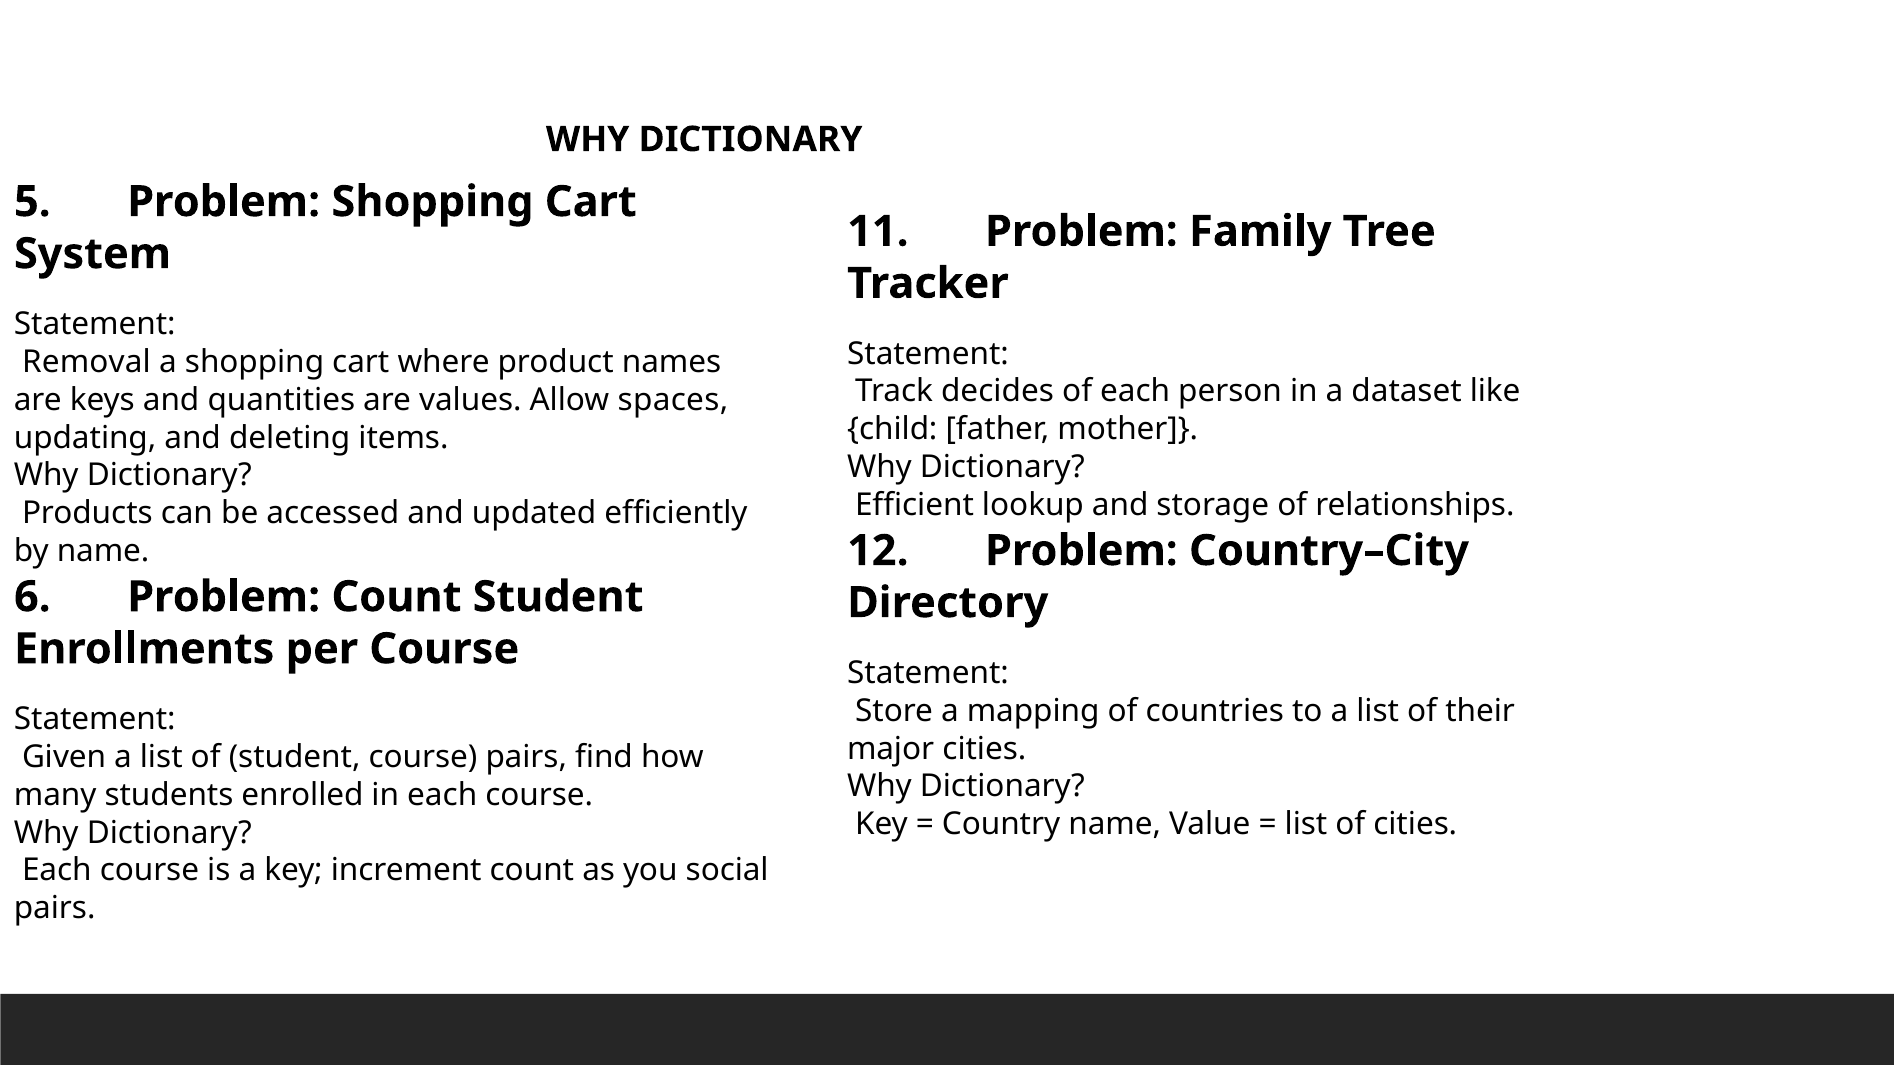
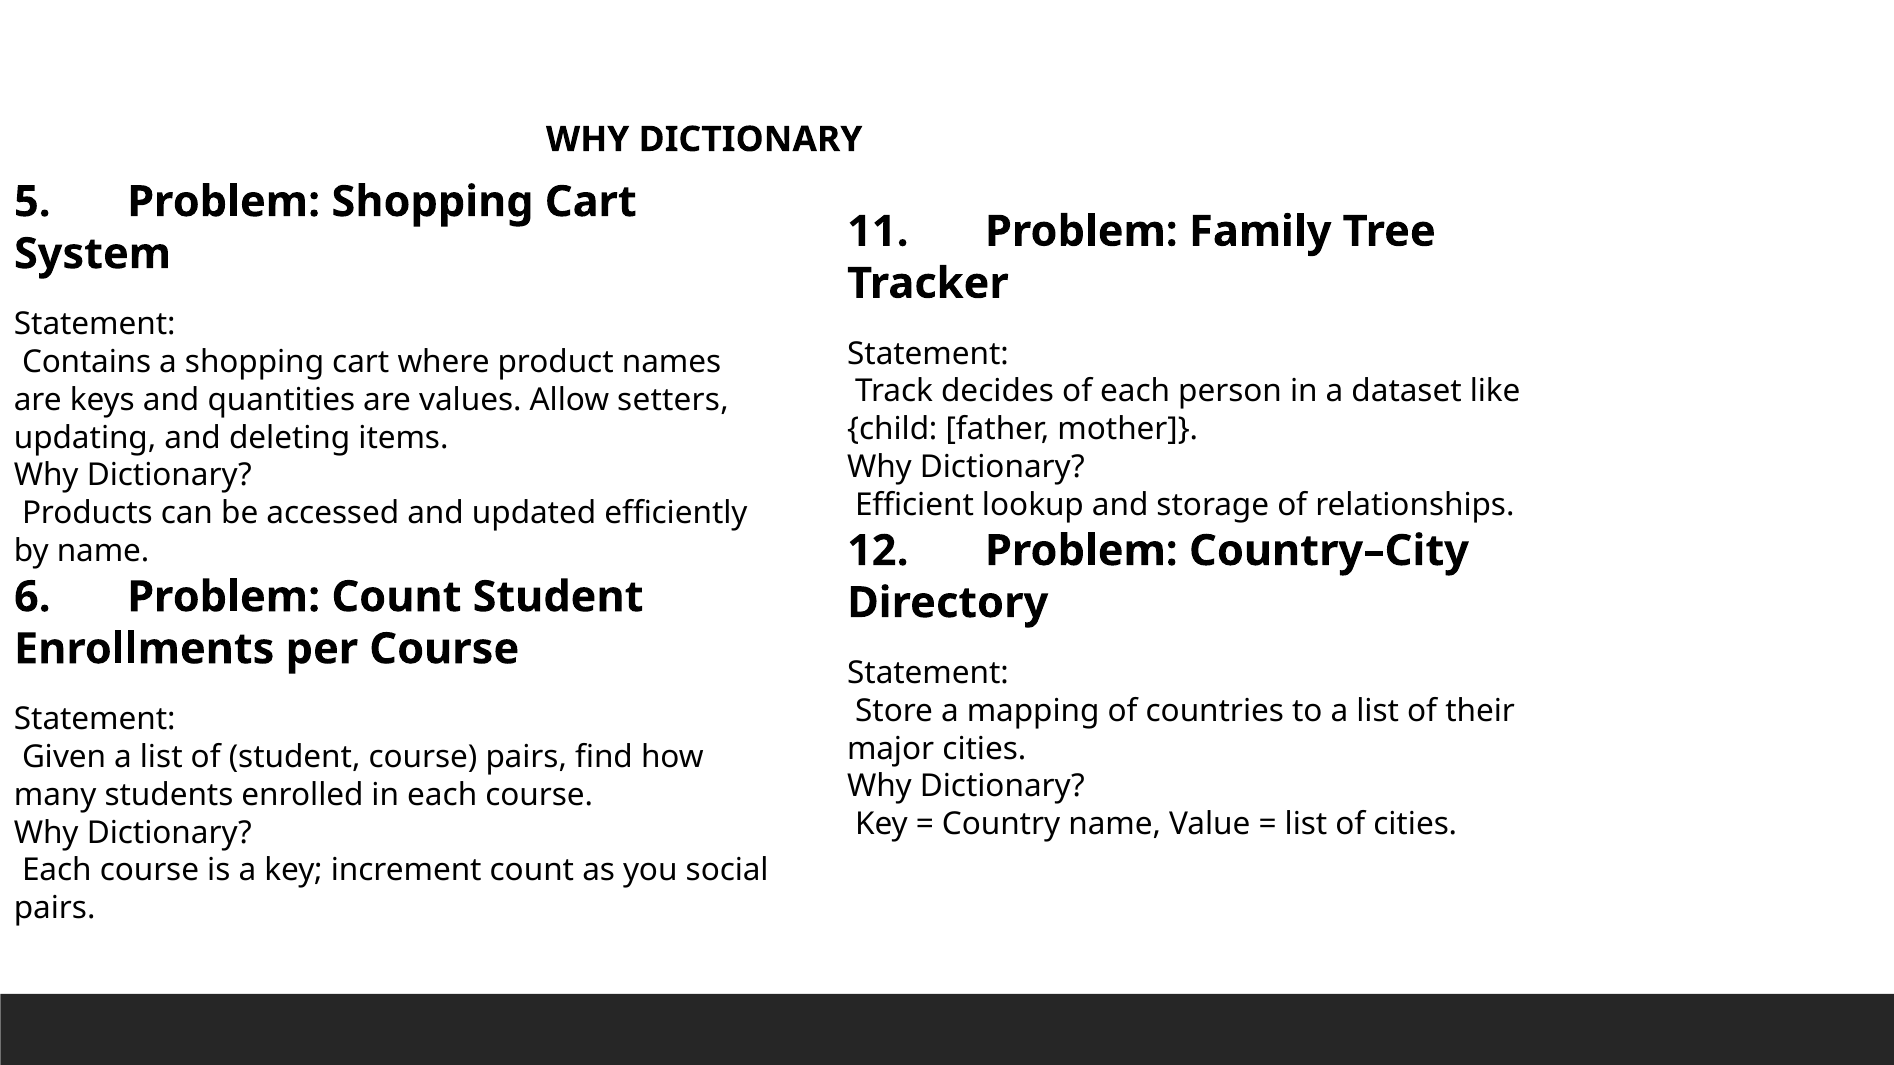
Removal: Removal -> Contains (87, 362)
spaces: spaces -> setters (673, 400)
